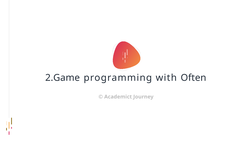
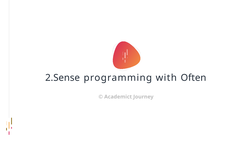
2.Game: 2.Game -> 2.Sense (63, 78)
